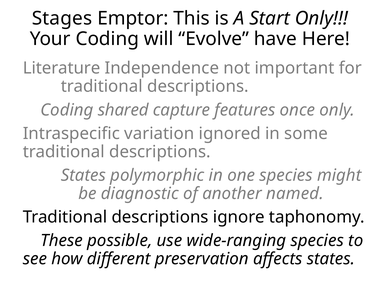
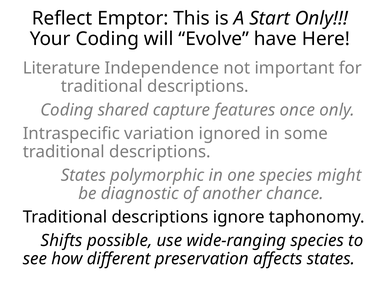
Stages: Stages -> Reflect (62, 18)
named: named -> chance (295, 194)
These: These -> Shifts (61, 241)
